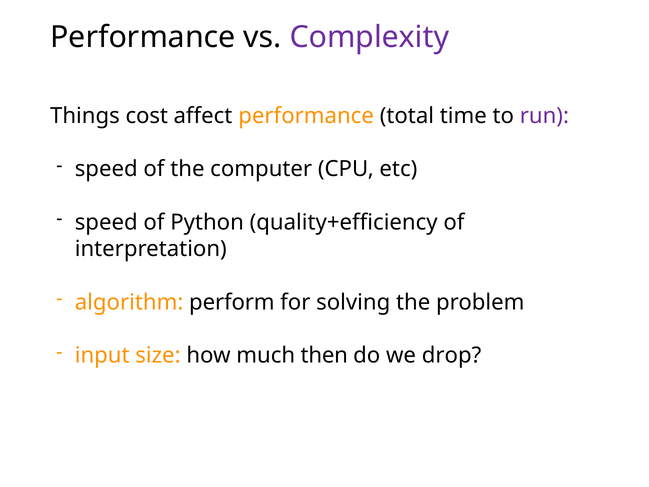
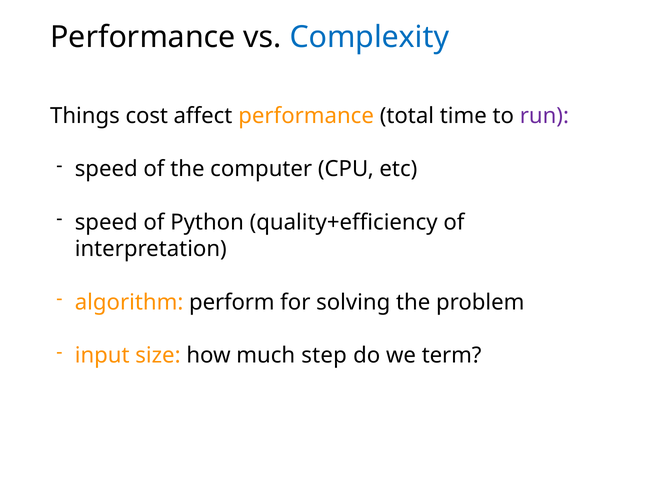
Complexity colour: purple -> blue (369, 37)
then: then -> step (324, 355)
drop: drop -> term (452, 355)
